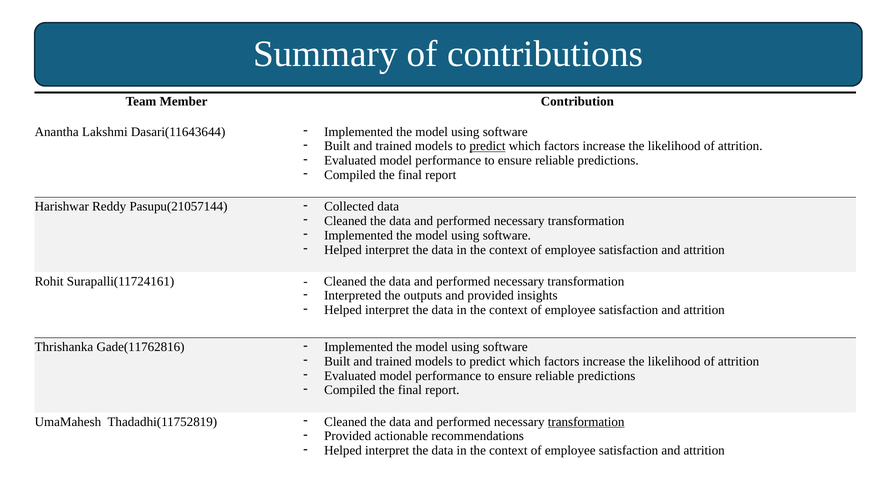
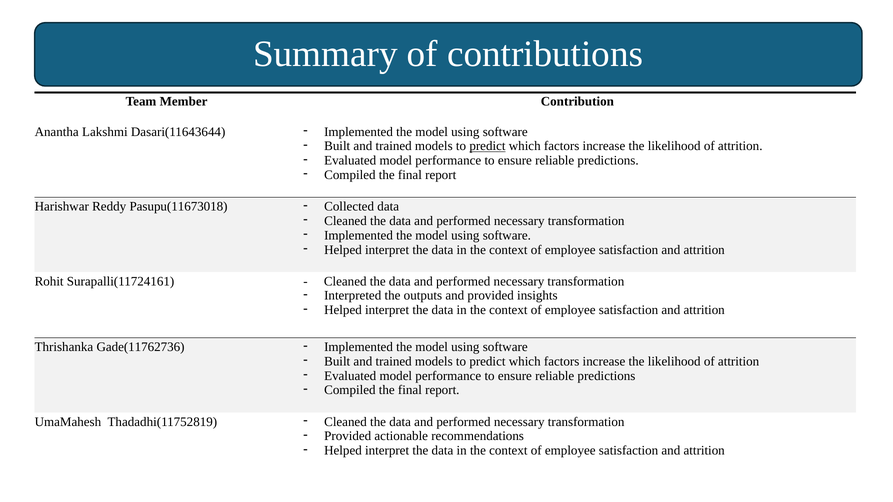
Pasupu(21057144: Pasupu(21057144 -> Pasupu(11673018 (179, 207)
Gade(11762816: Gade(11762816 -> Gade(11762736 (141, 347)
transformation underline: present -> none (586, 422)
